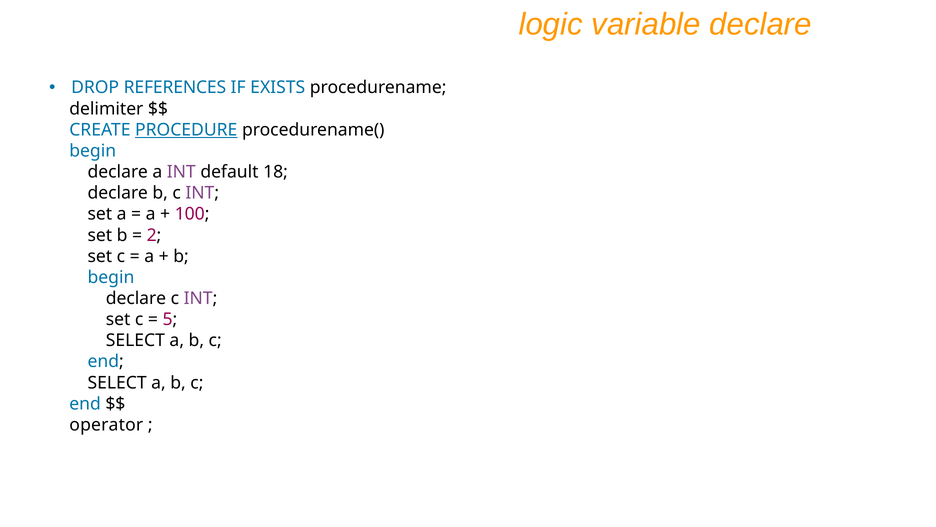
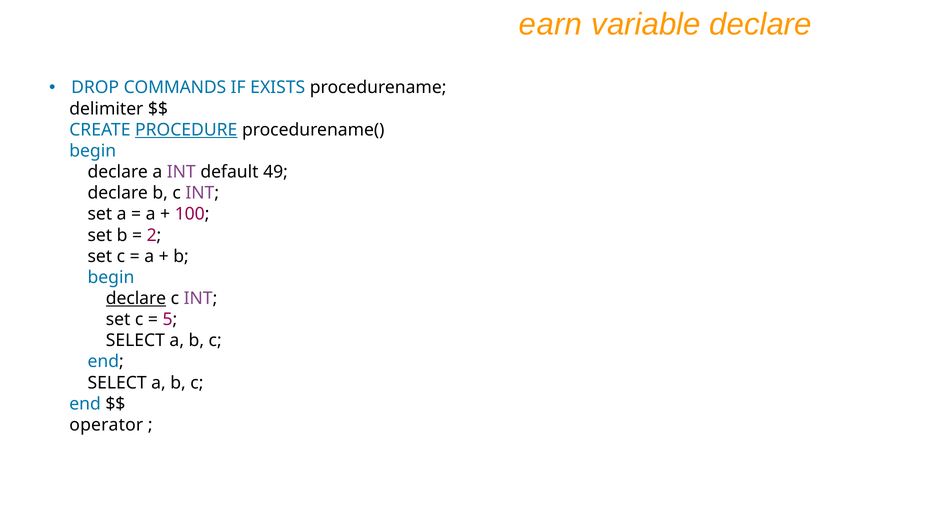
logic: logic -> earn (551, 24)
REFERENCES: REFERENCES -> COMMANDS (175, 88)
18: 18 -> 49 (275, 172)
declare underline: none -> present (136, 298)
